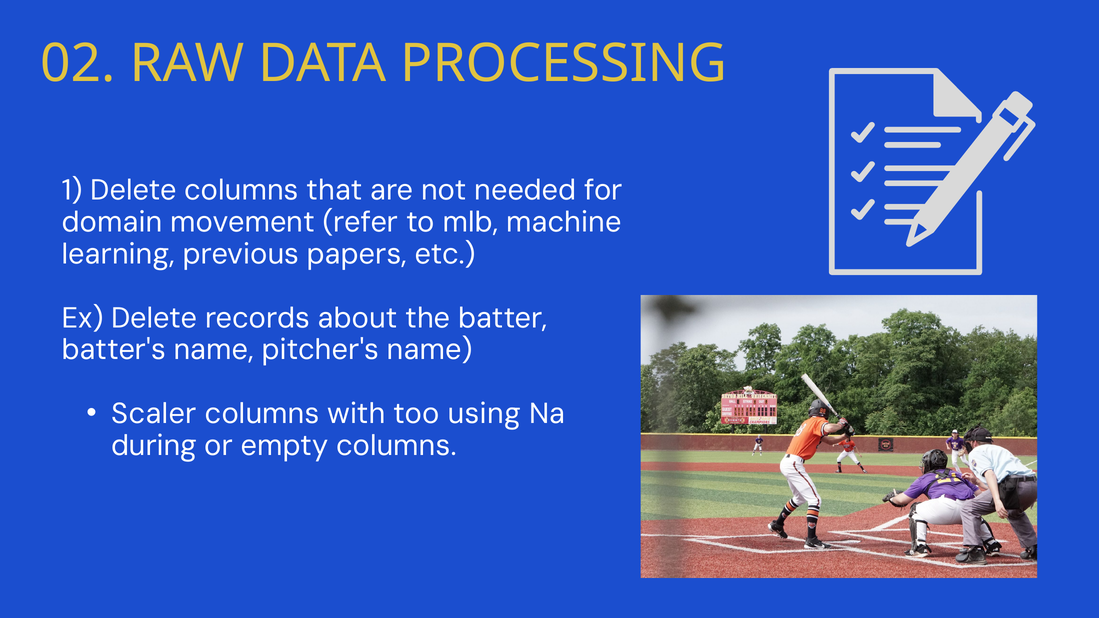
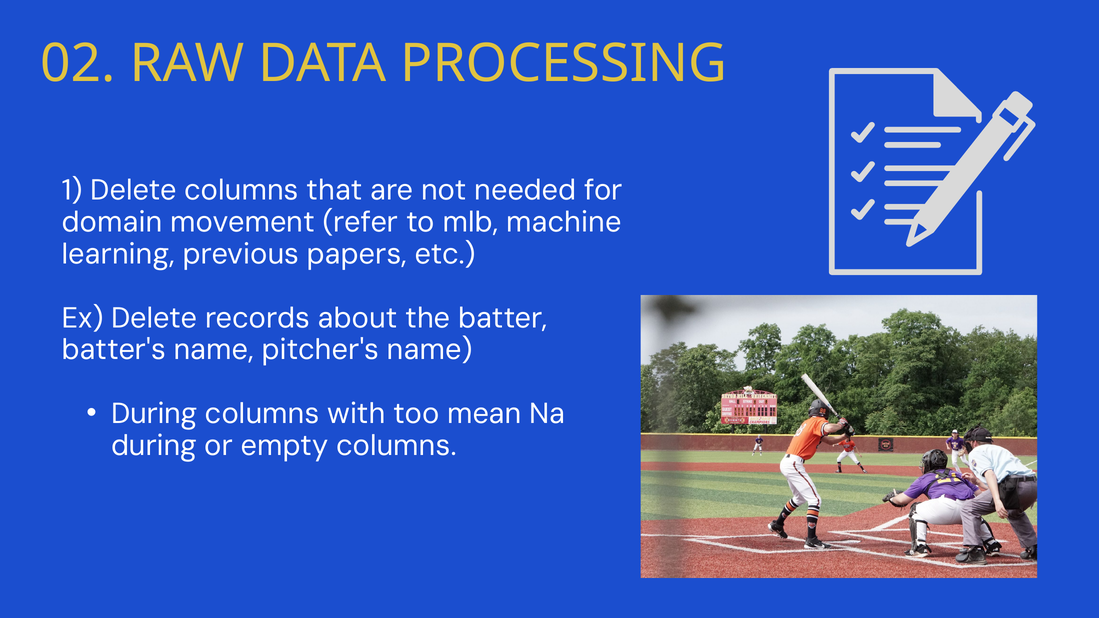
Scaler: Scaler -> During (154, 414)
using: using -> mean (484, 414)
